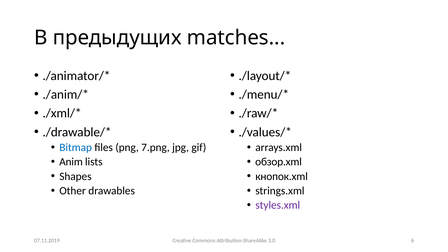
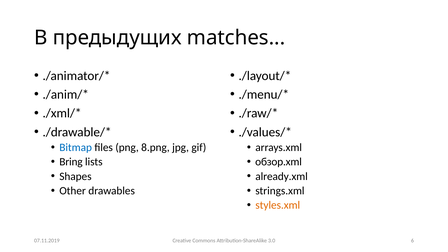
7.png: 7.png -> 8.png (155, 148)
Anim: Anim -> Bring (71, 162)
кнопок.xml: кнопок.xml -> already.xml (282, 176)
styles.xml colour: purple -> orange (278, 205)
